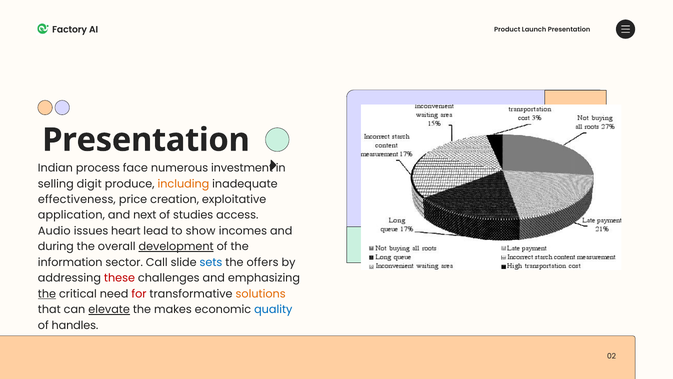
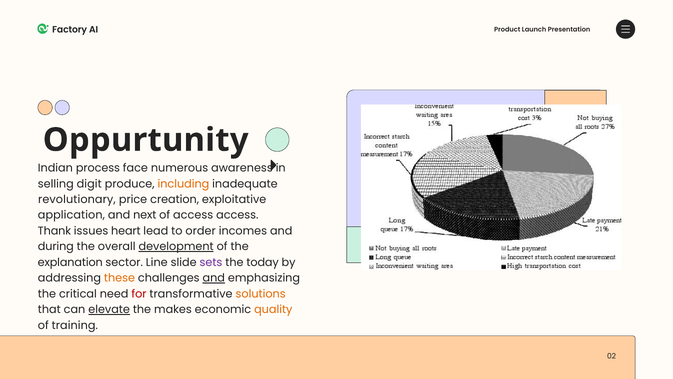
Presentation: Presentation -> Oppurtunity (146, 140)
investment: investment -> awareness (242, 168)
effectiveness: effectiveness -> revolutionary (77, 199)
of studies: studies -> access (193, 215)
Audio: Audio -> Thank (54, 231)
show: show -> order (201, 231)
information: information -> explanation (70, 262)
Call: Call -> Line (157, 262)
sets colour: blue -> purple (211, 262)
offers: offers -> today (263, 262)
these colour: red -> orange (119, 278)
and underline: none -> present (214, 278)
the underline: present -> none (47, 294)
quality colour: blue -> orange (273, 309)
handles: handles -> training (75, 325)
